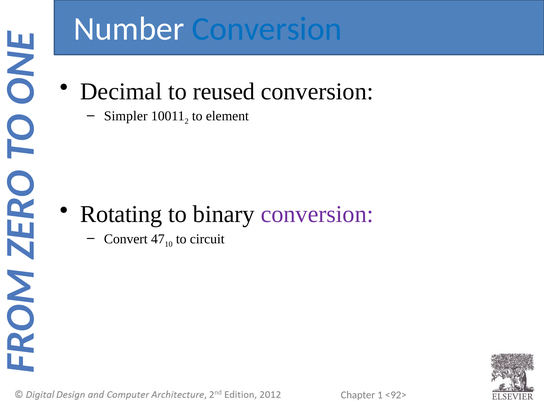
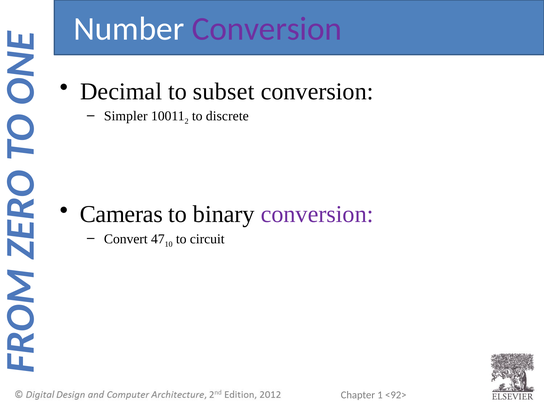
Conversion colour: blue -> purple (267, 29)
reused: reused -> subset (224, 91)
element: element -> discrete (227, 116)
Rotating: Rotating -> Cameras (121, 214)
